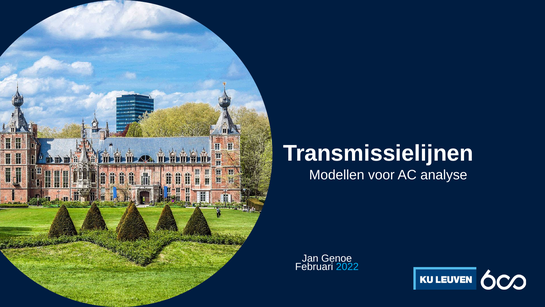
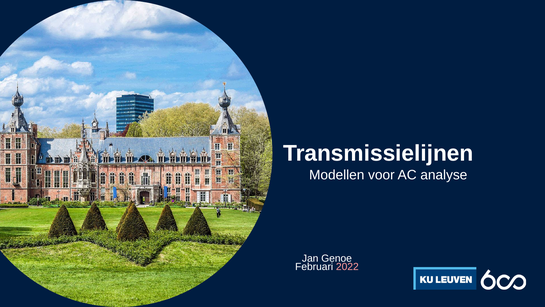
2022 colour: light blue -> pink (347, 266)
